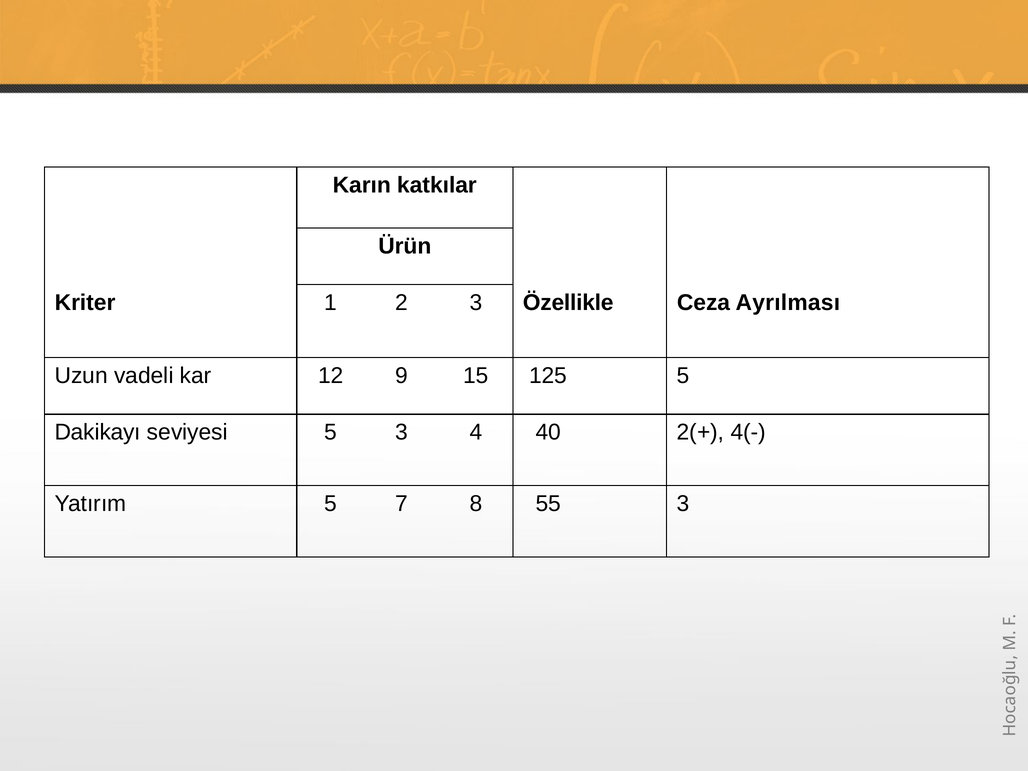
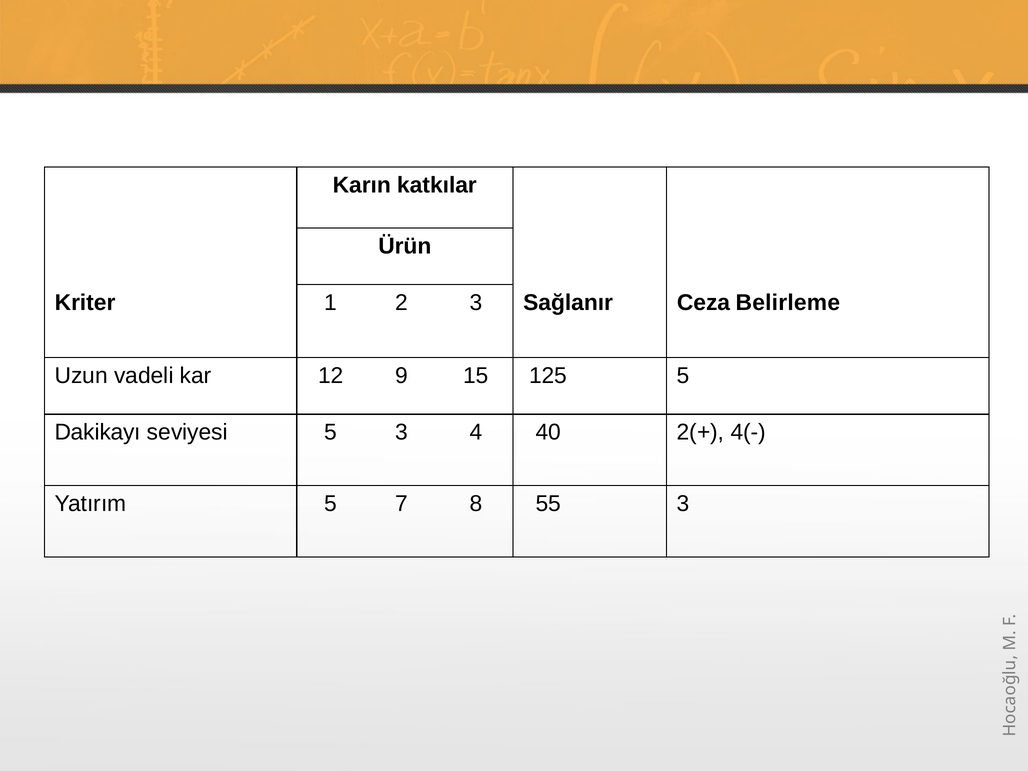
Özellikle: Özellikle -> Sağlanır (568, 303)
Ayrılması: Ayrılması -> Belirleme (788, 303)
